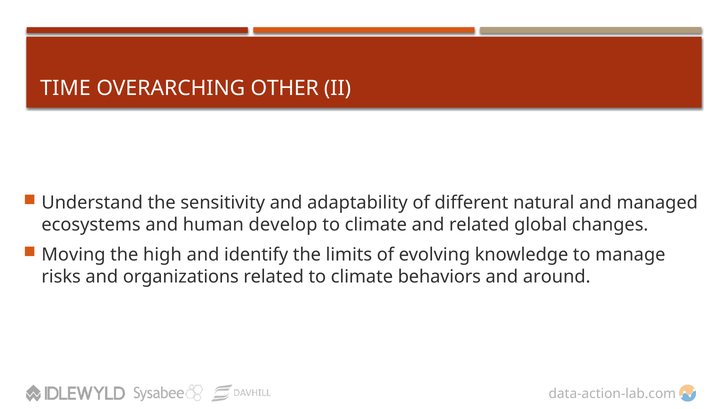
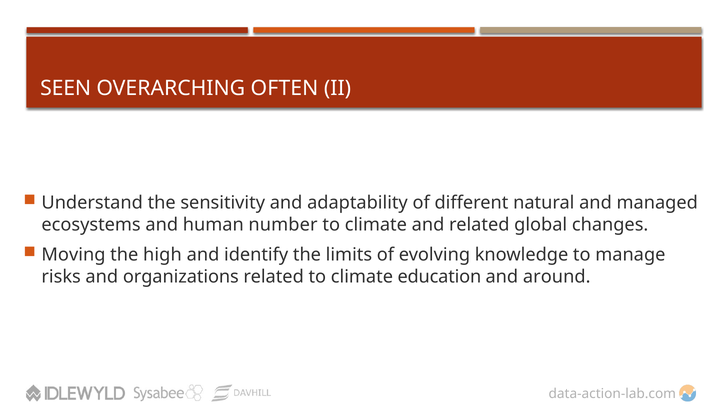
TIME: TIME -> SEEN (66, 88)
OTHER: OTHER -> OFTEN (284, 88)
develop: develop -> number (283, 225)
behaviors: behaviors -> education (439, 277)
